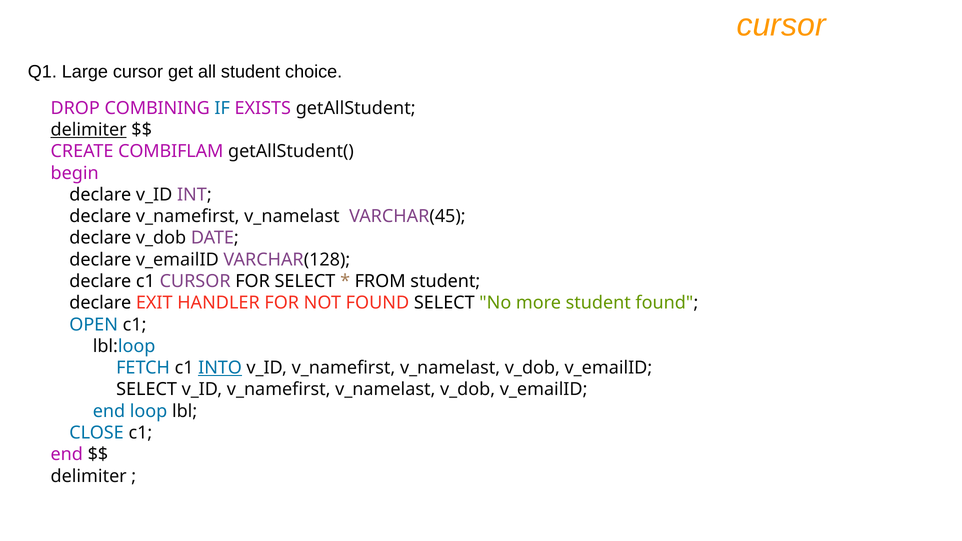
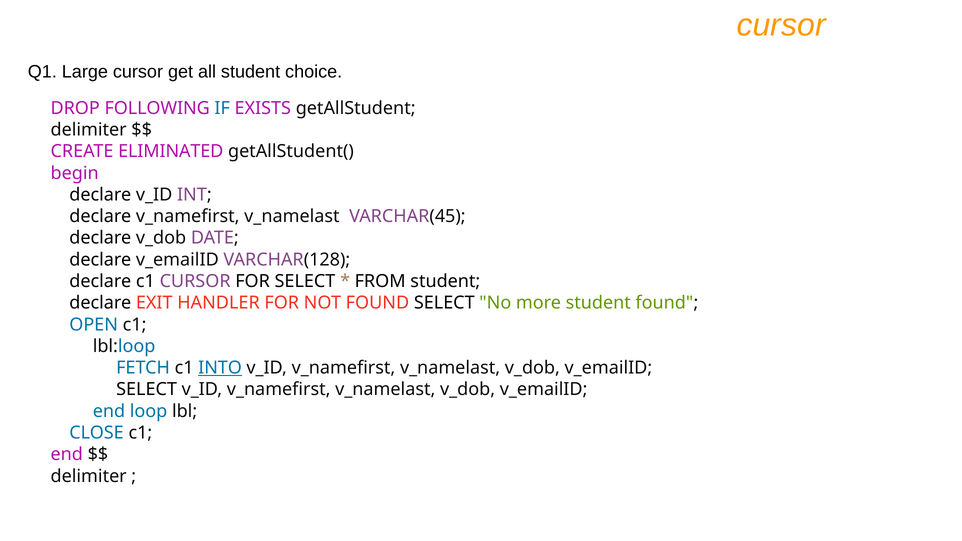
COMBINING: COMBINING -> FOLLOWING (157, 108)
delimiter underline: present -> none (89, 130)
COMBIFLAM: COMBIFLAM -> ELIMINATED (171, 151)
